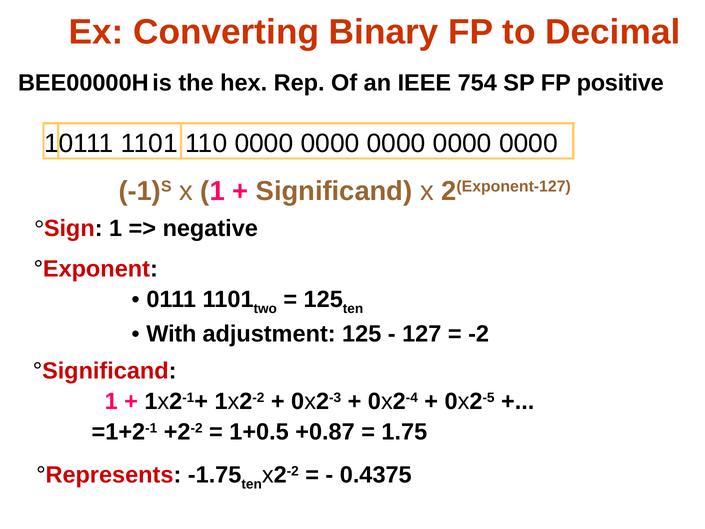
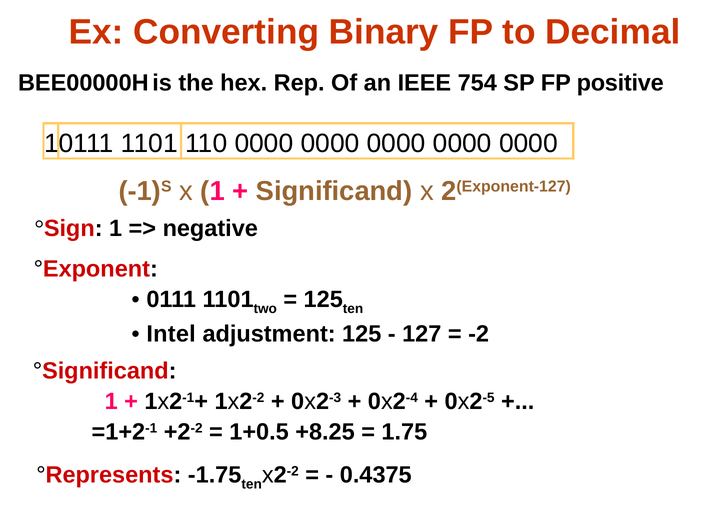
With: With -> Intel (171, 334)
+0.87: +0.87 -> +8.25 (325, 432)
